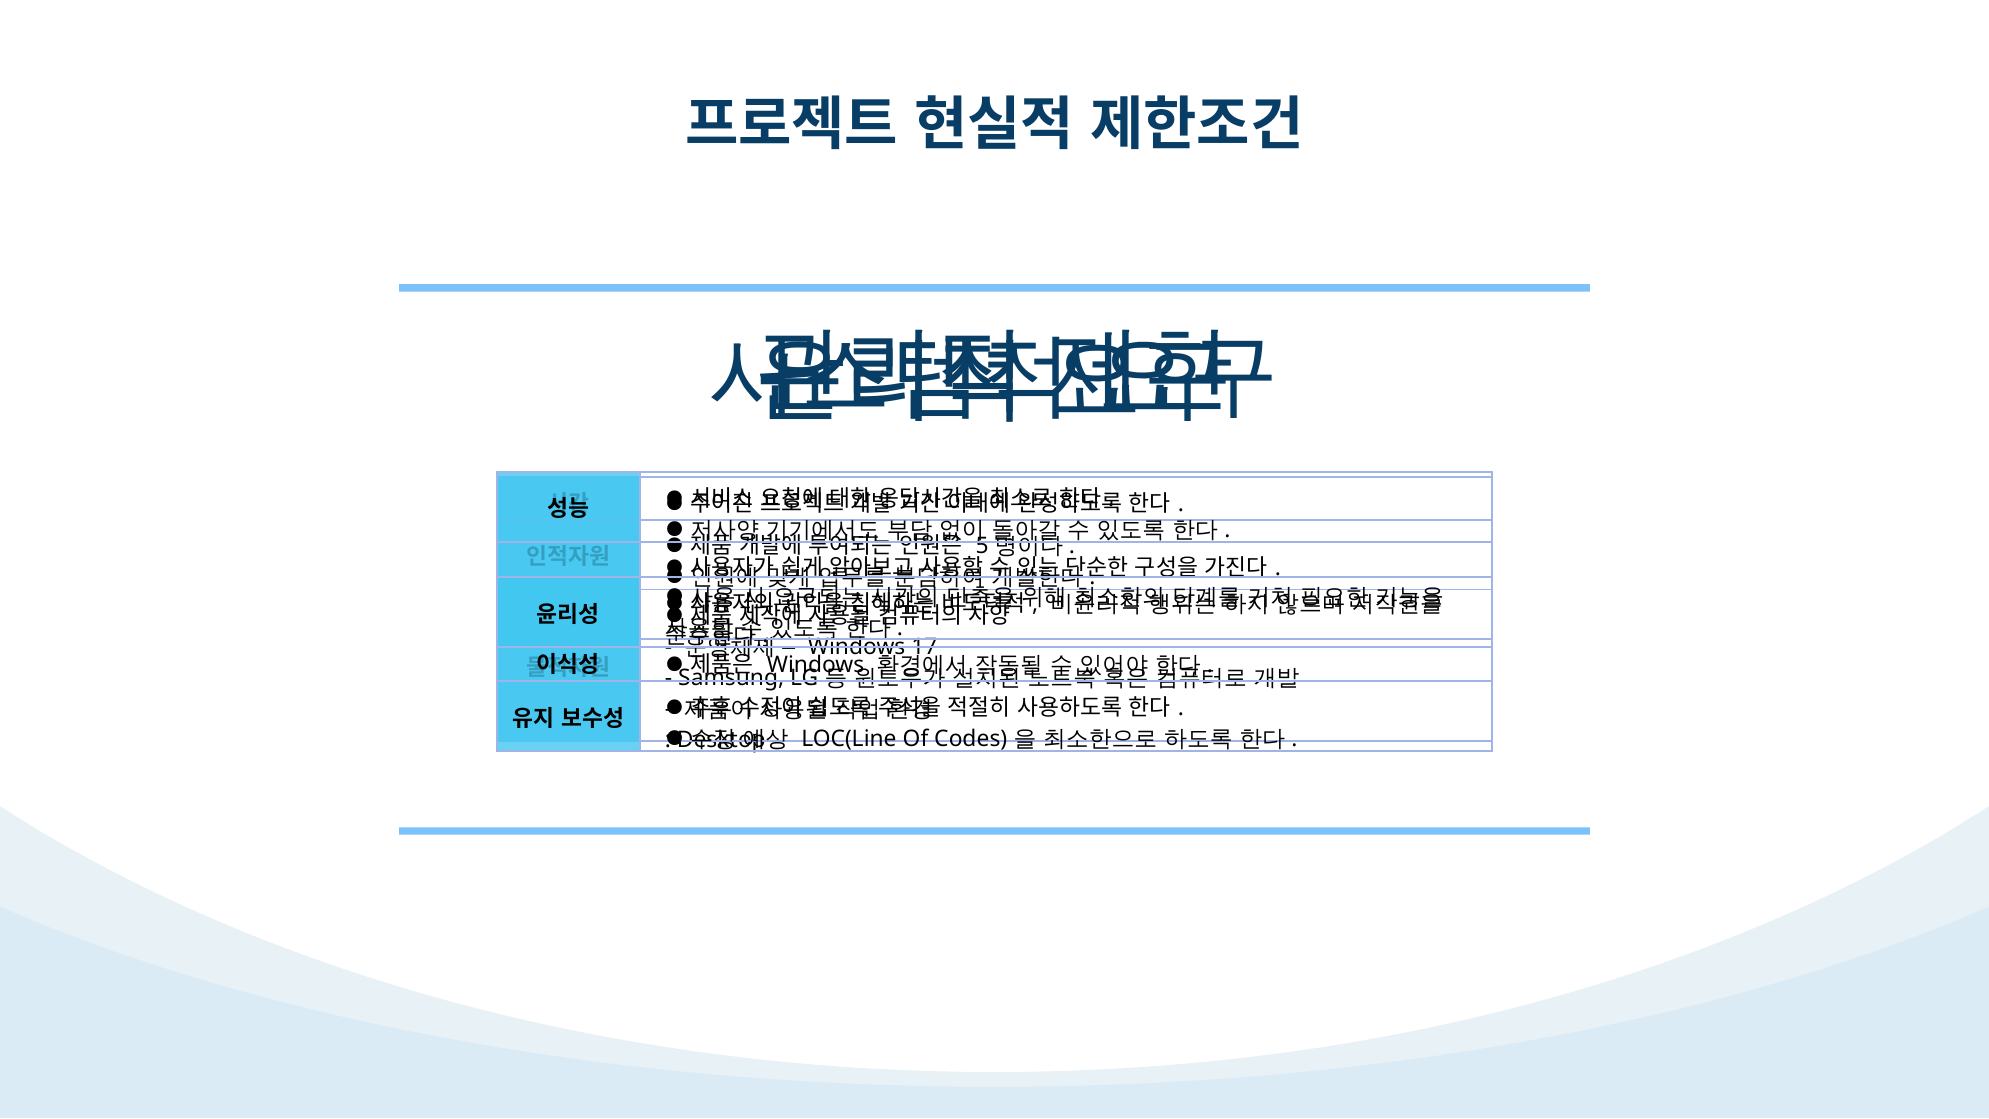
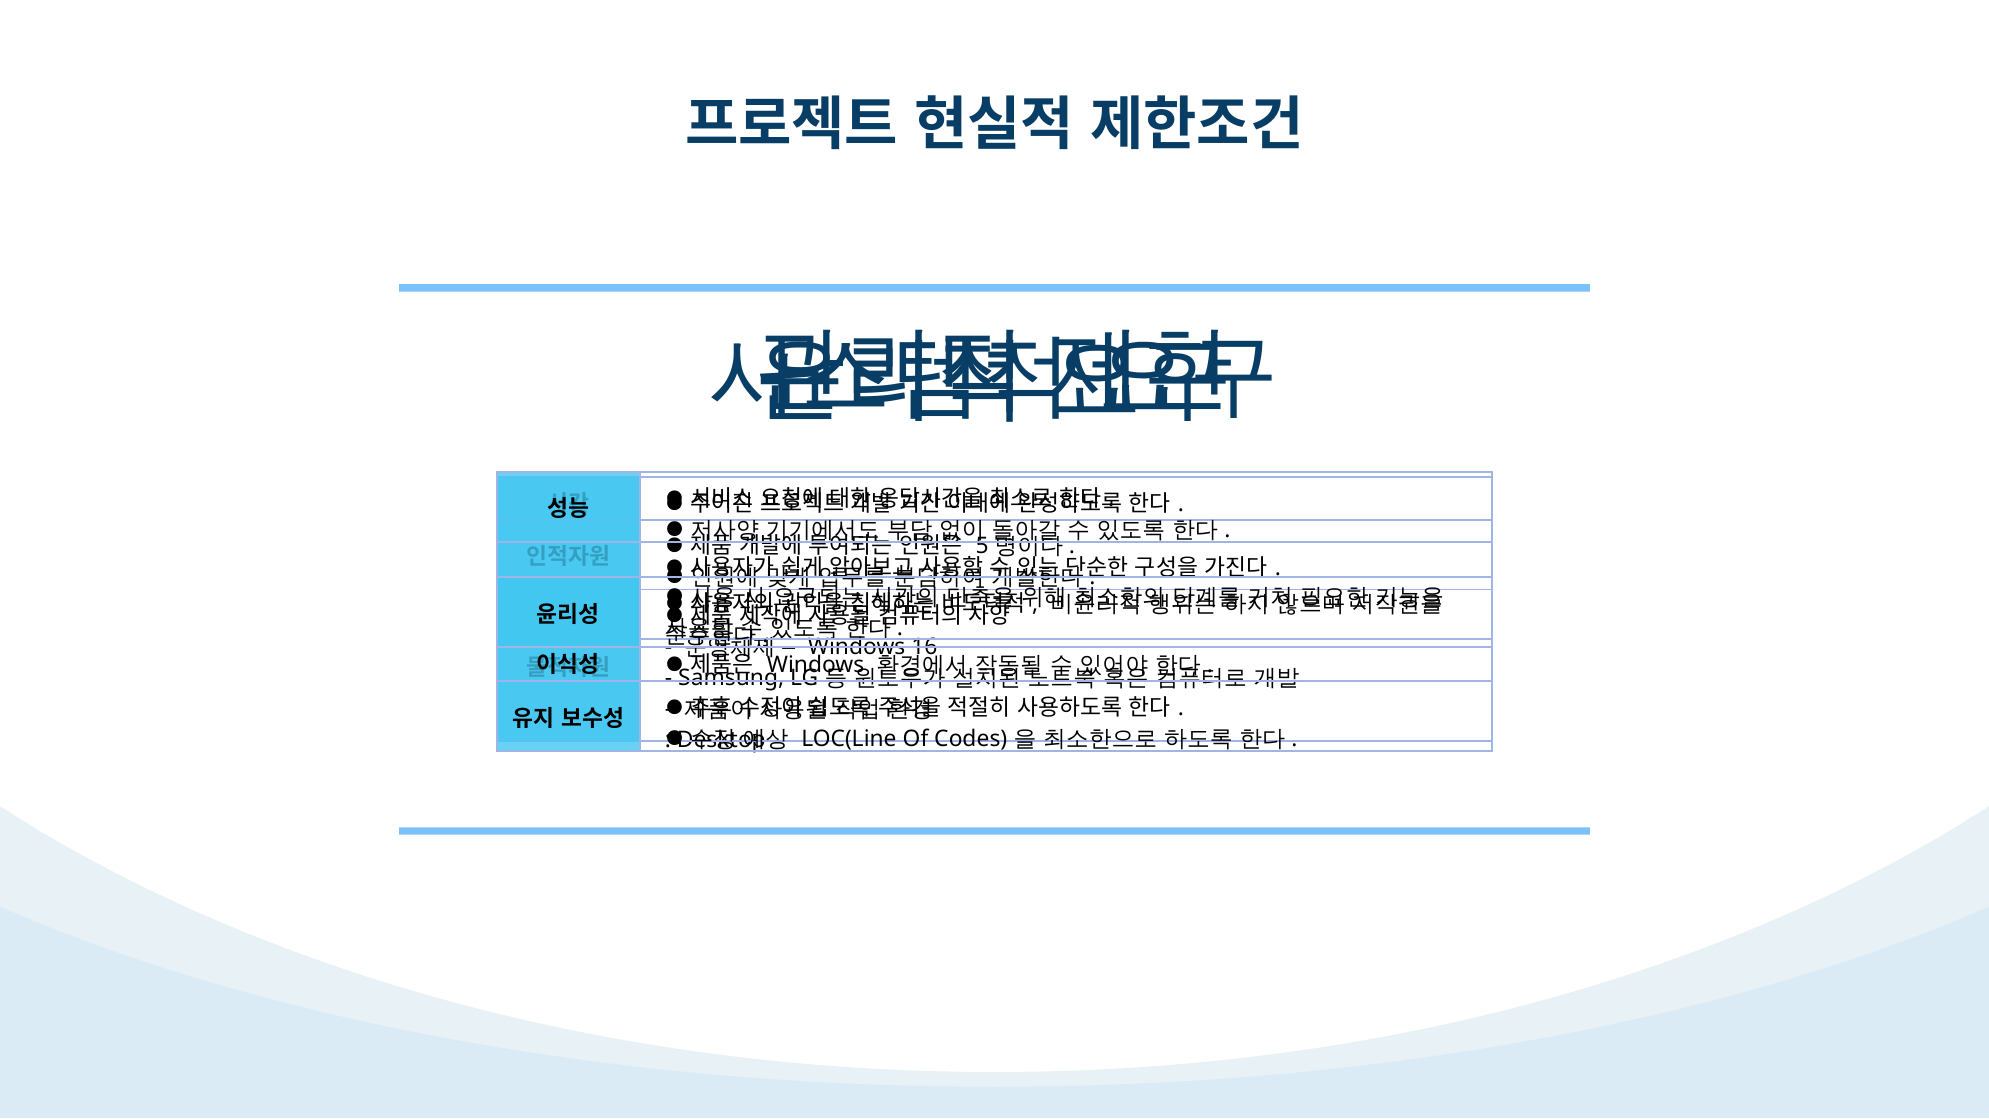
17: 17 -> 16 (924, 647)
